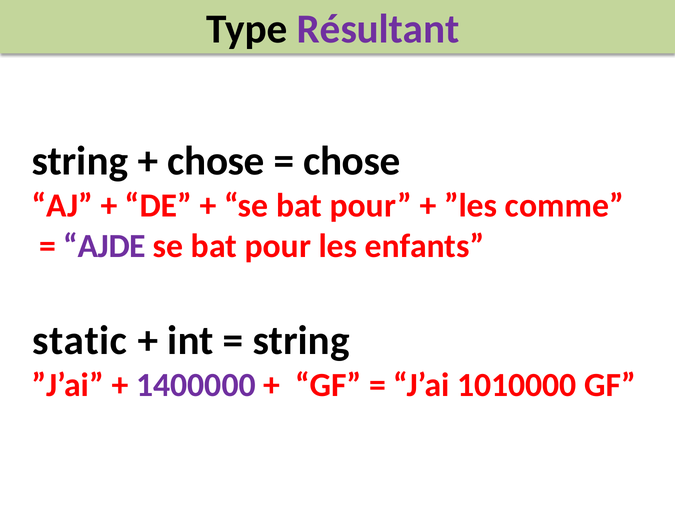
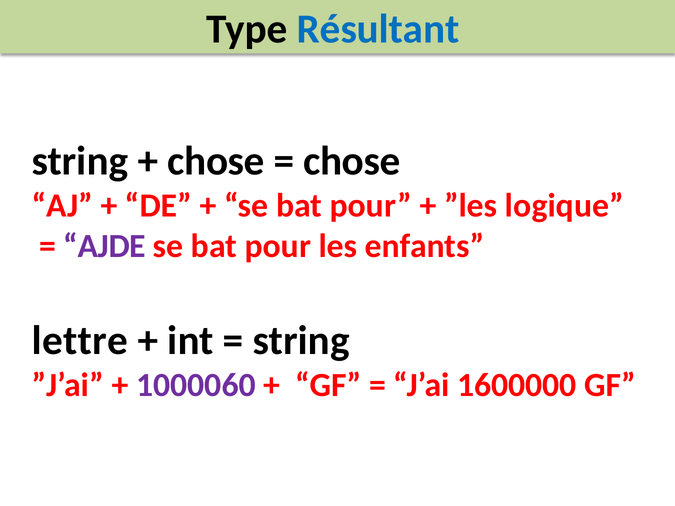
Résultant colour: purple -> blue (378, 29)
comme: comme -> logique (565, 206)
static: static -> lettre (80, 341)
1400000: 1400000 -> 1000060 (196, 385)
1010000: 1010000 -> 1600000 (517, 385)
